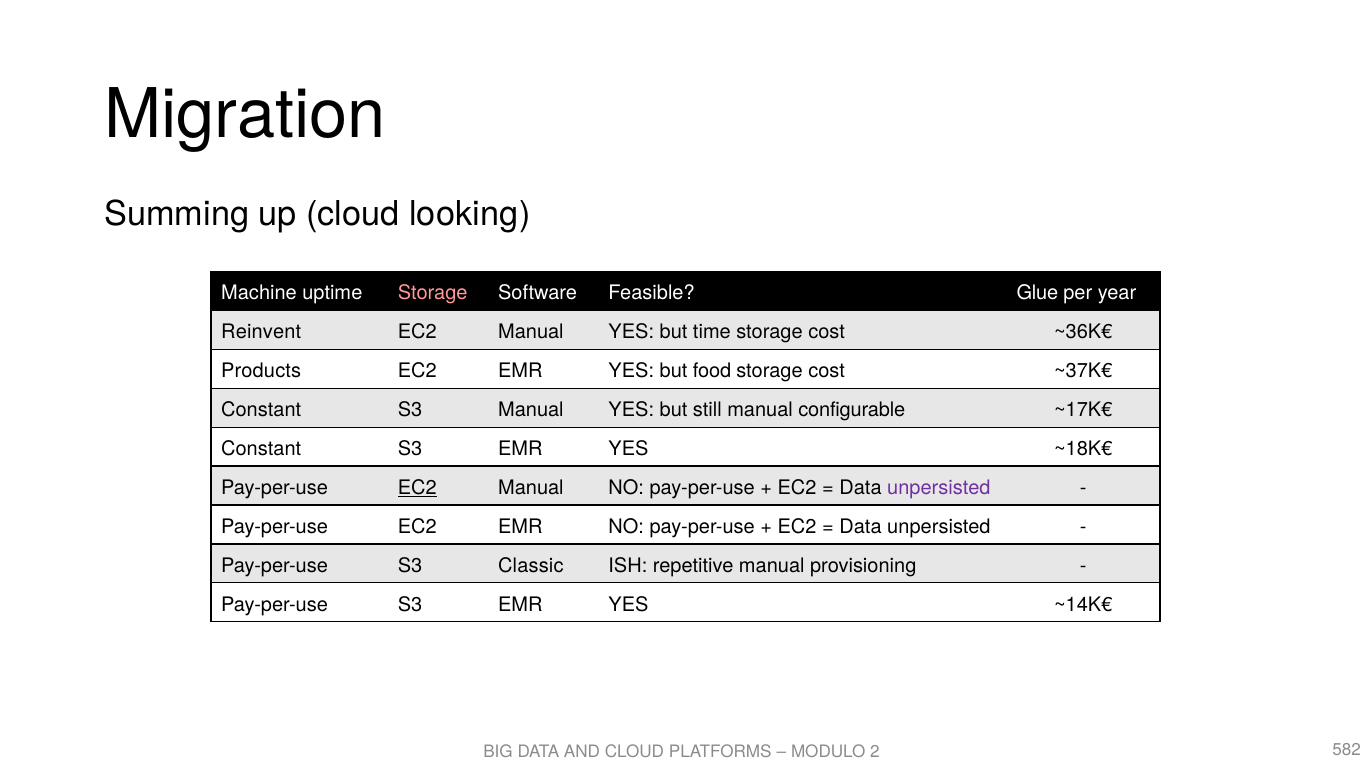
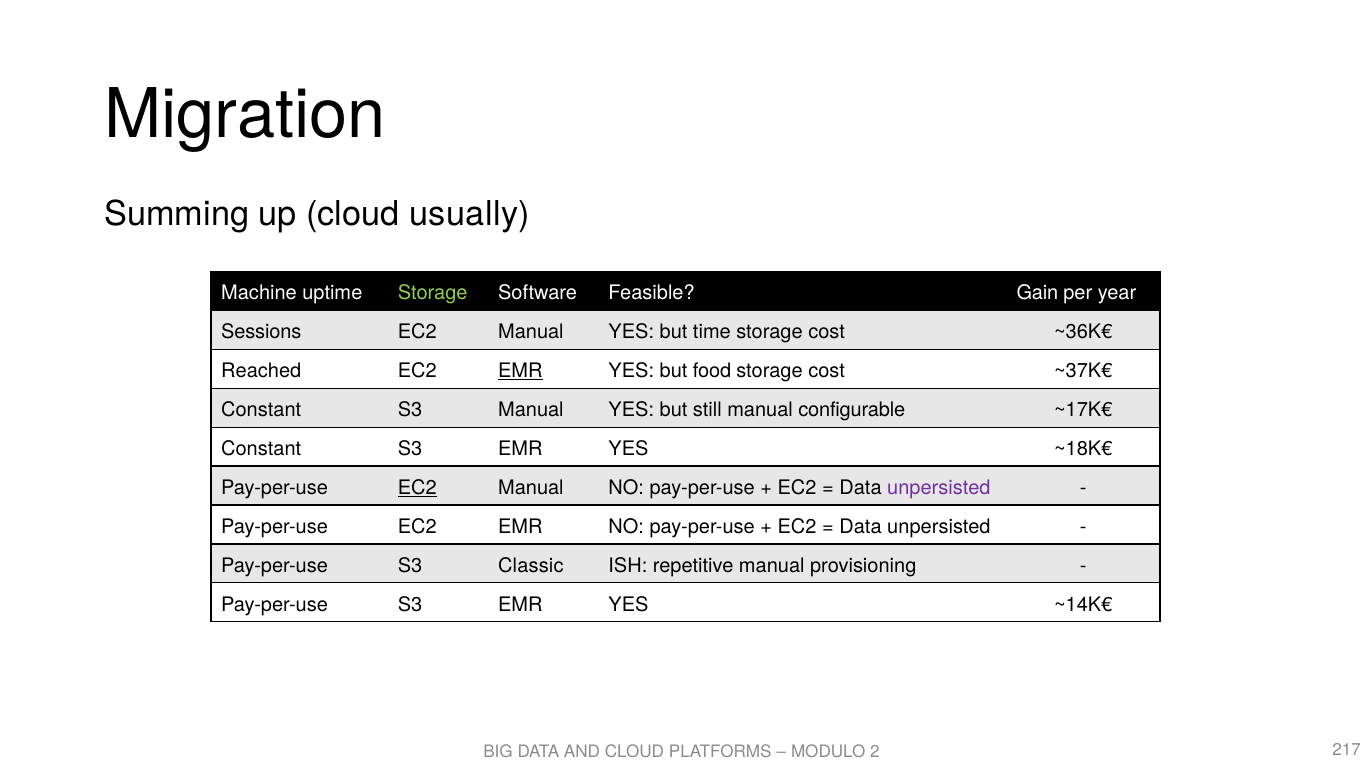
looking: looking -> usually (470, 215)
Storage colour: pink -> light green (433, 293)
Glue: Glue -> Gain (1037, 293)
Reinvent: Reinvent -> Sessions (261, 332)
Products: Products -> Reached (261, 371)
EMR underline: none -> present (520, 371)
582: 582 -> 217 (1347, 750)
